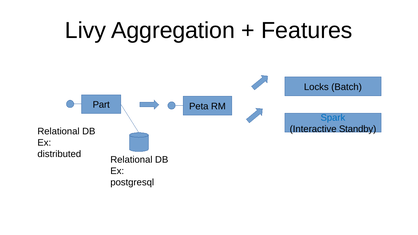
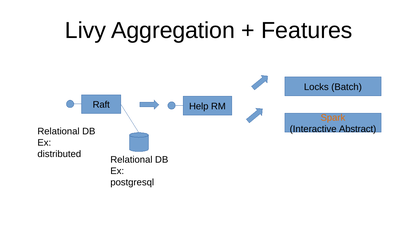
Part: Part -> Raft (101, 105)
Peta: Peta -> Help (199, 106)
Spark colour: blue -> orange (333, 118)
Standby: Standby -> Abstract (358, 129)
